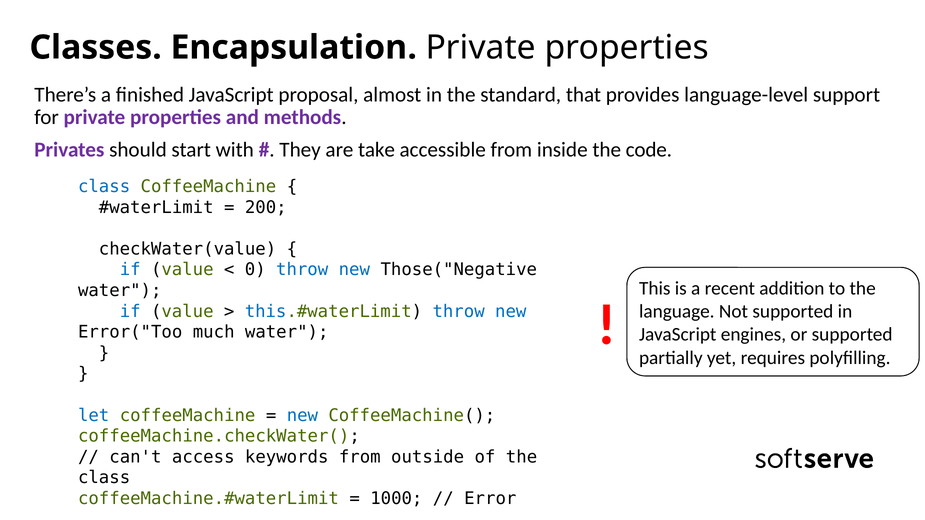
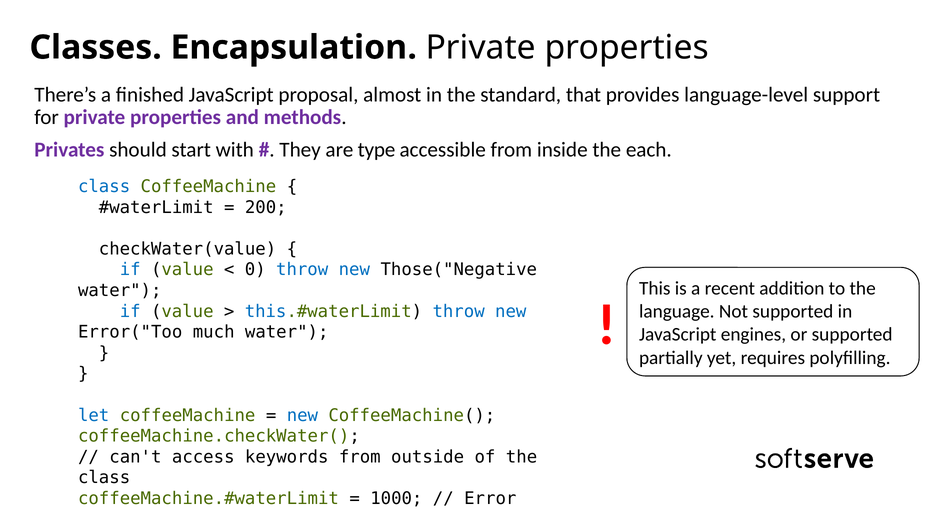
take: take -> type (377, 150)
code: code -> each (649, 150)
